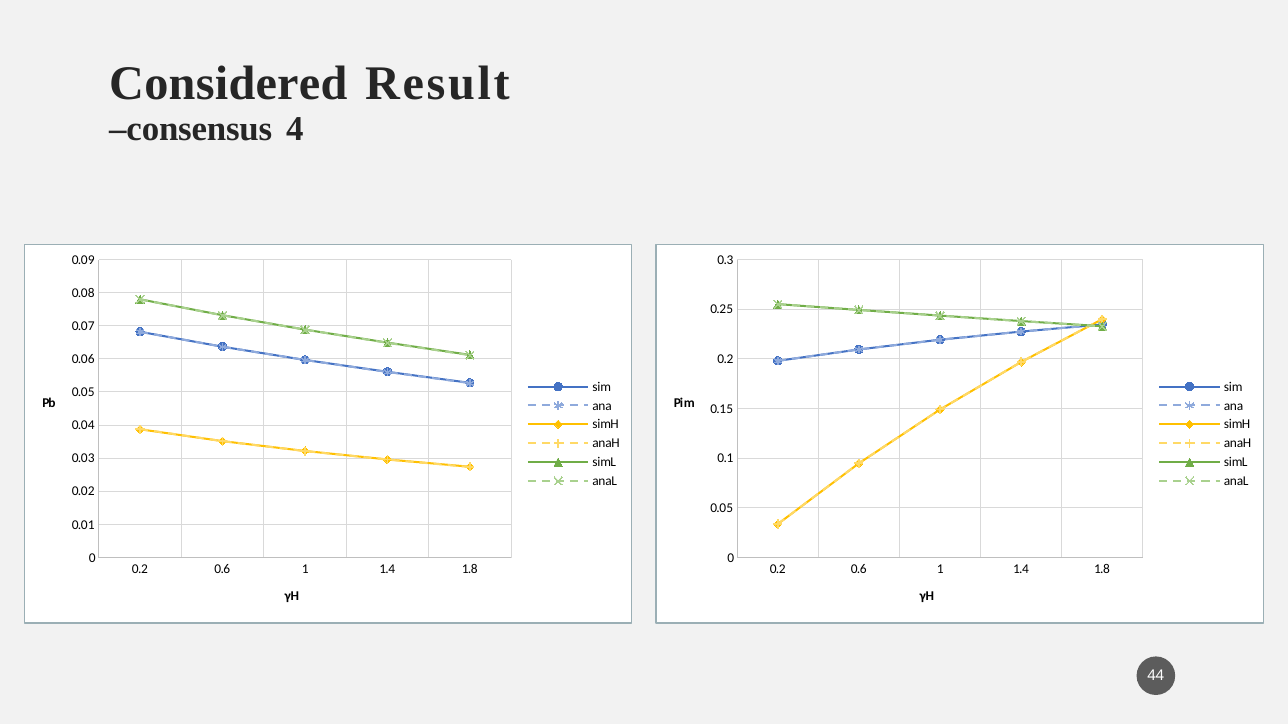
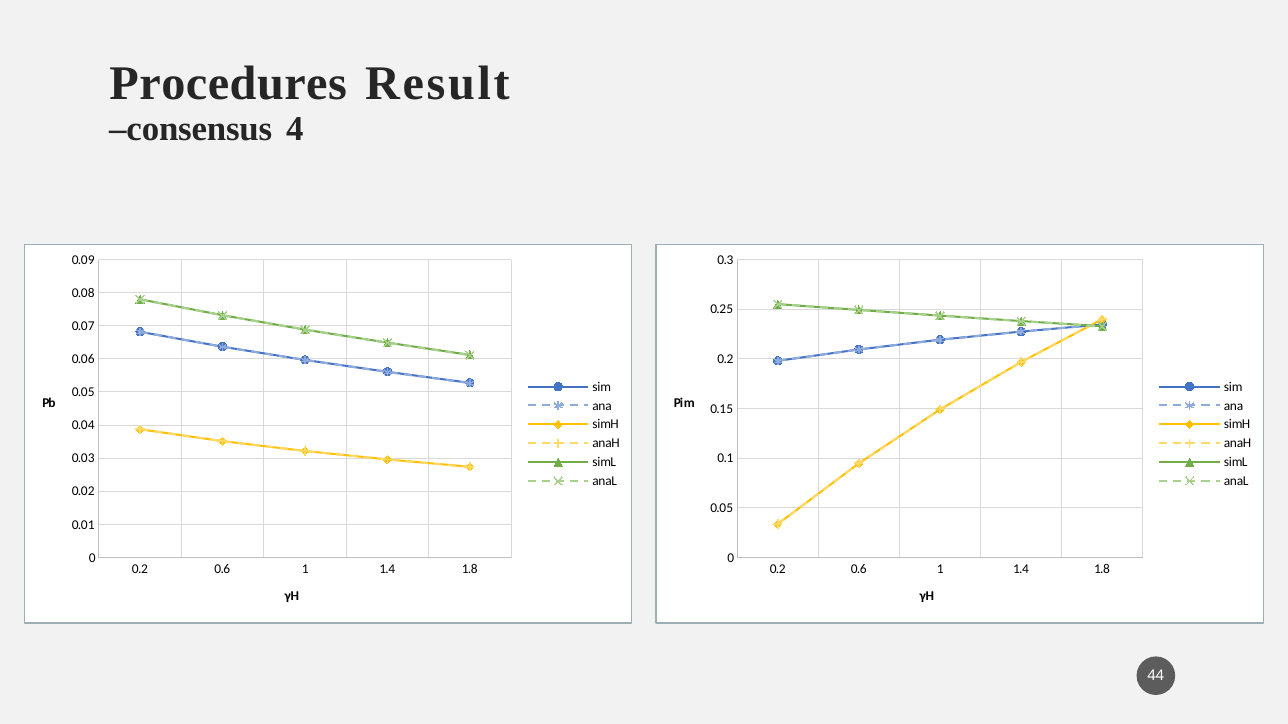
Considered: Considered -> Procedures (228, 84)
